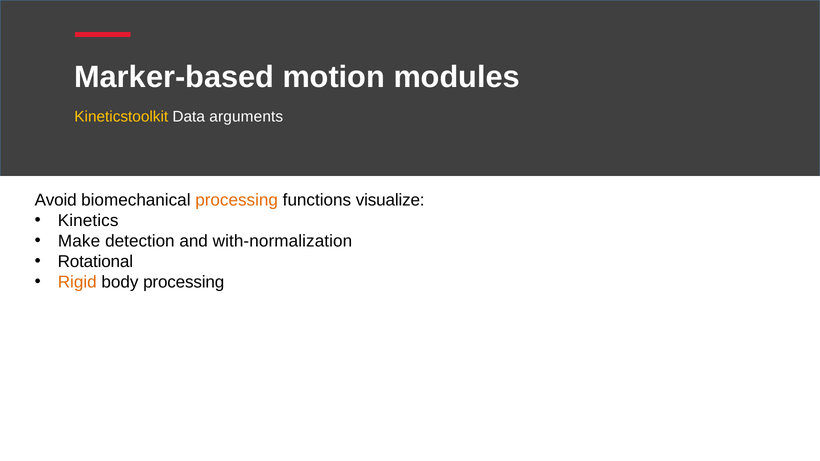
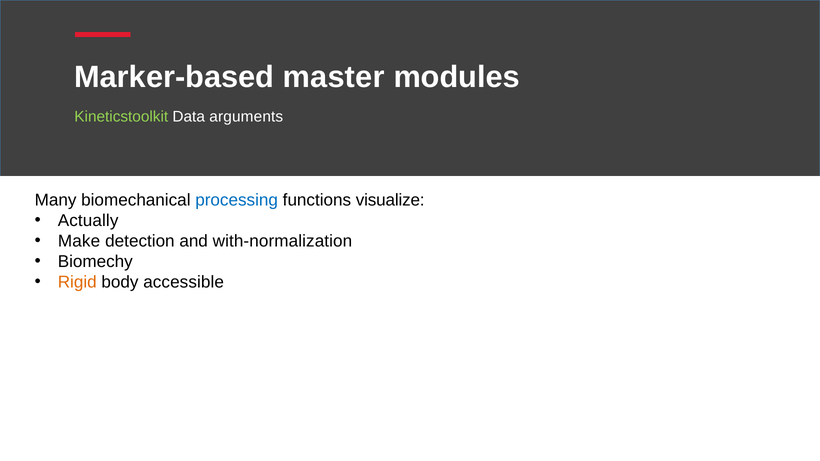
motion: motion -> master (334, 77)
Kineticstoolkit colour: yellow -> light green (121, 117)
Avoid: Avoid -> Many (56, 200)
processing colour: orange -> blue (237, 200)
Kinetics: Kinetics -> Actually (88, 221)
Rotational: Rotational -> Biomechy (95, 262)
body processing: processing -> accessible (184, 282)
